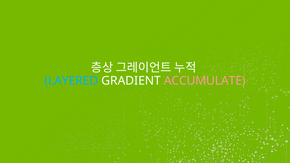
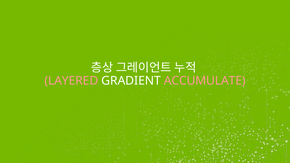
LAYERED colour: light blue -> pink (71, 81)
